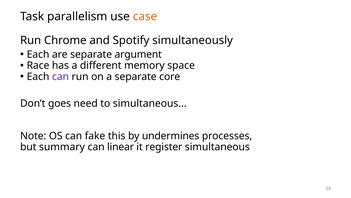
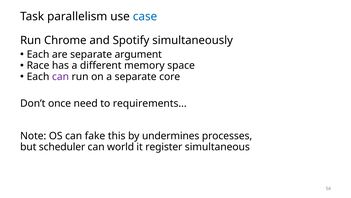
case colour: orange -> blue (145, 16)
goes: goes -> once (60, 103)
to simultaneous: simultaneous -> requirements (150, 103)
summary: summary -> scheduler (62, 147)
linear: linear -> world (121, 147)
